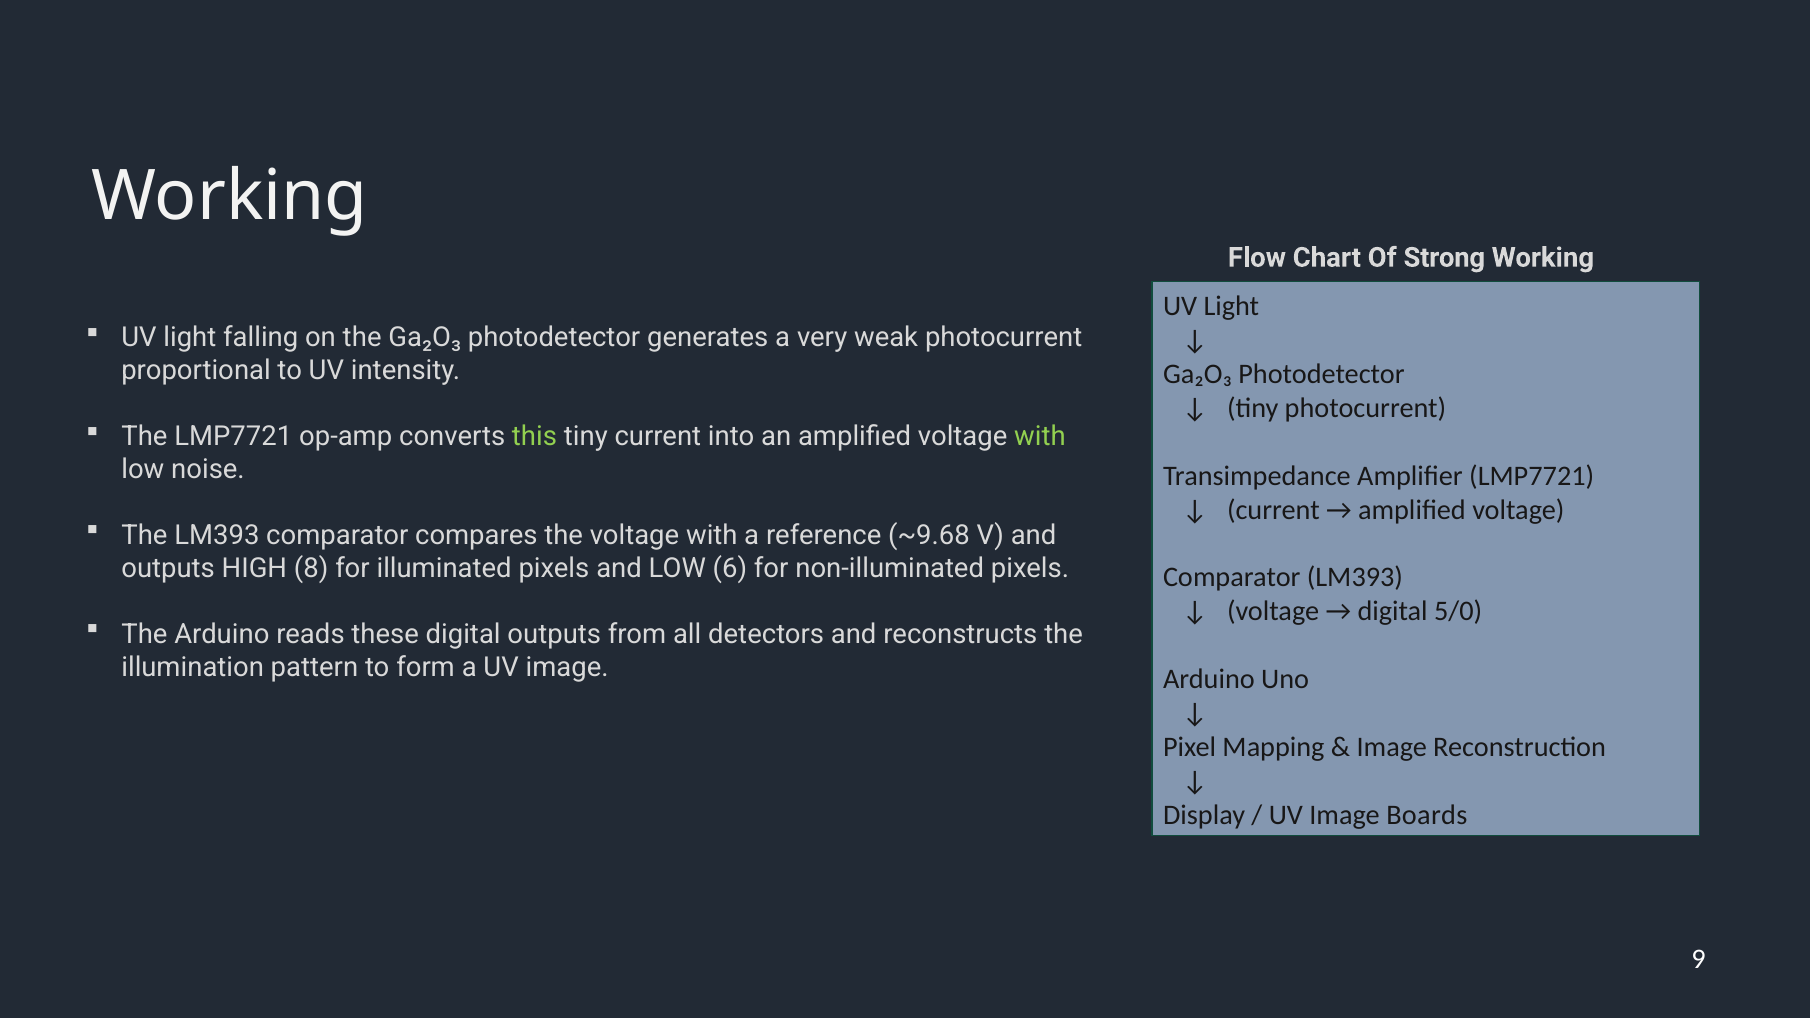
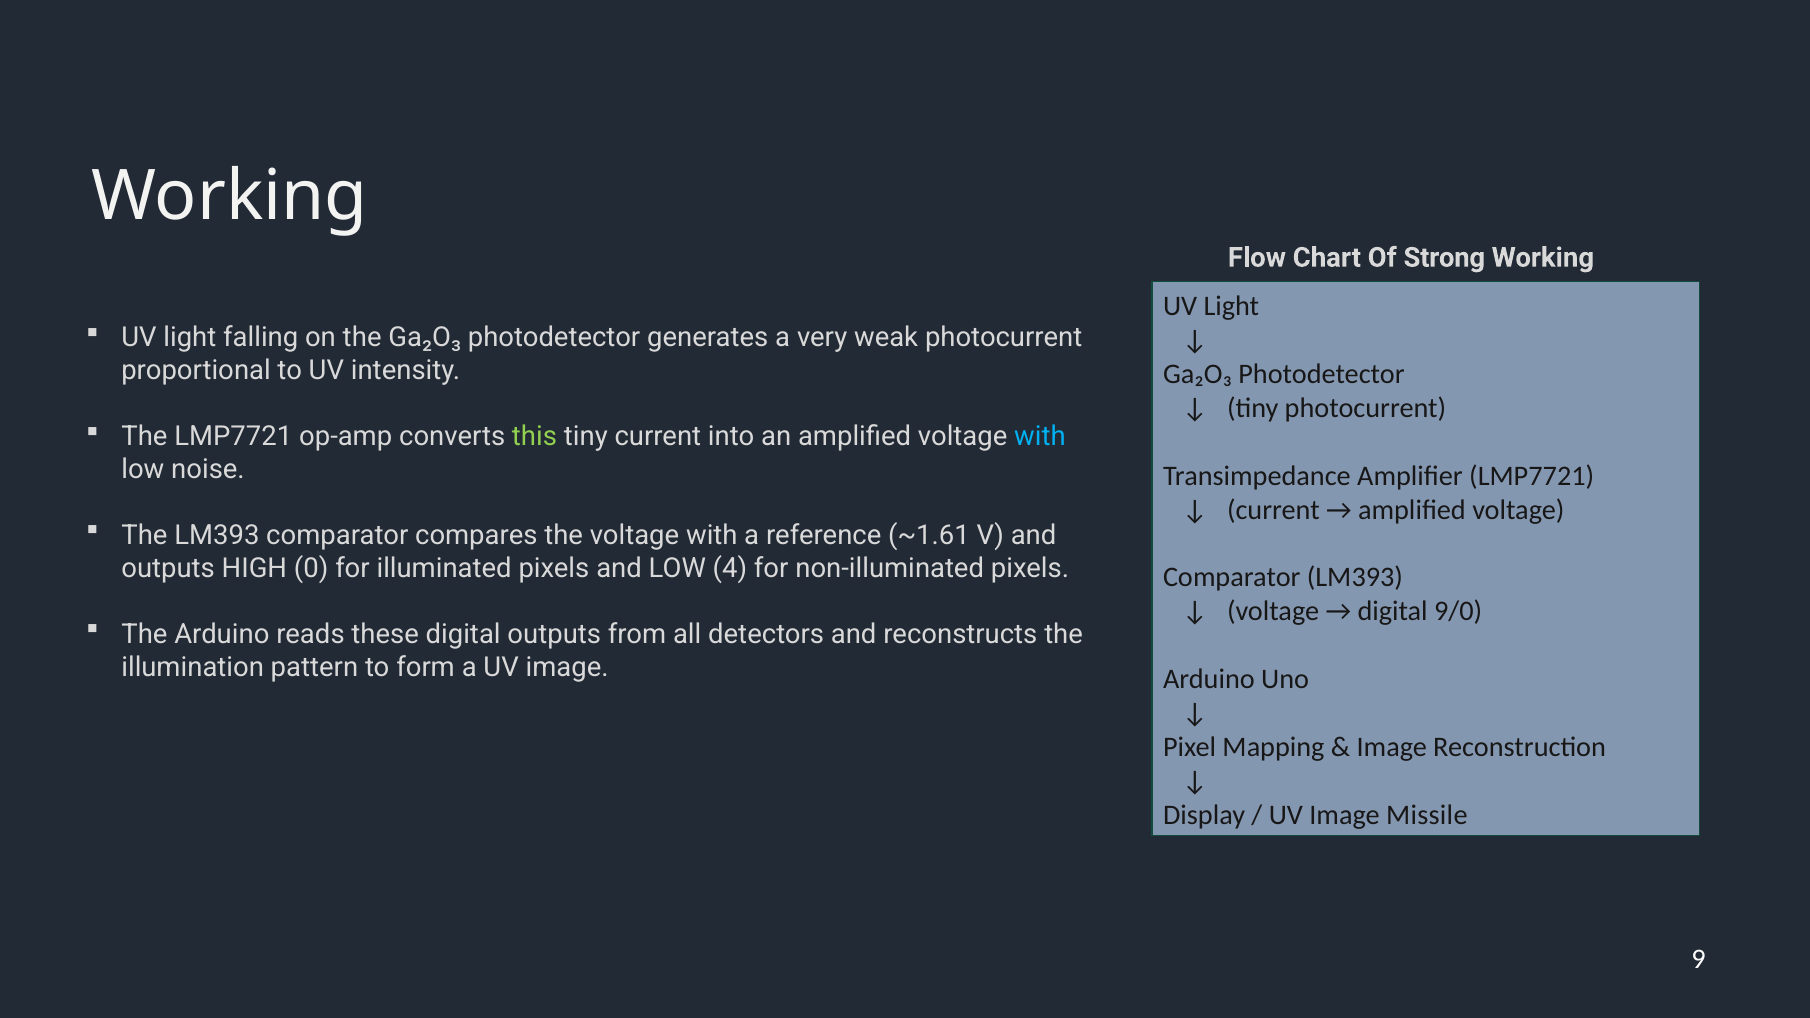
with colour: light green -> light blue (1040, 437)
~9.68: ~9.68 -> ~1.61 (929, 535)
8: 8 -> 0 (311, 568)
6: 6 -> 4 (730, 568)
5/0: 5/0 -> 9/0 (1458, 612)
Boards: Boards -> Missile (1427, 815)
